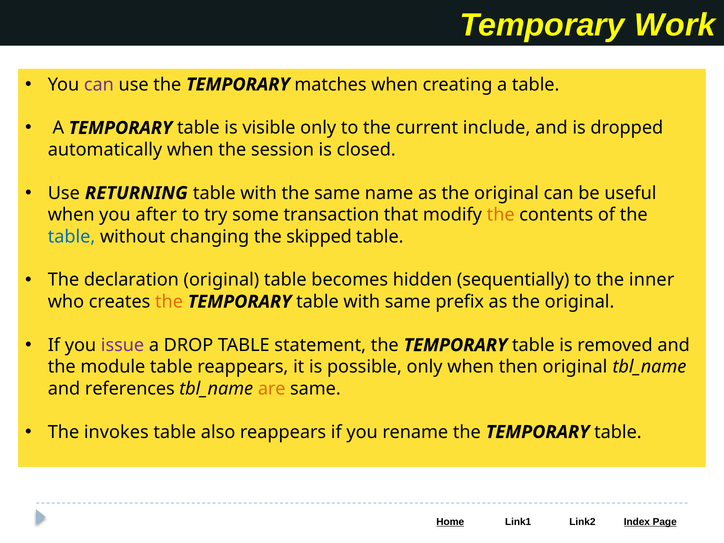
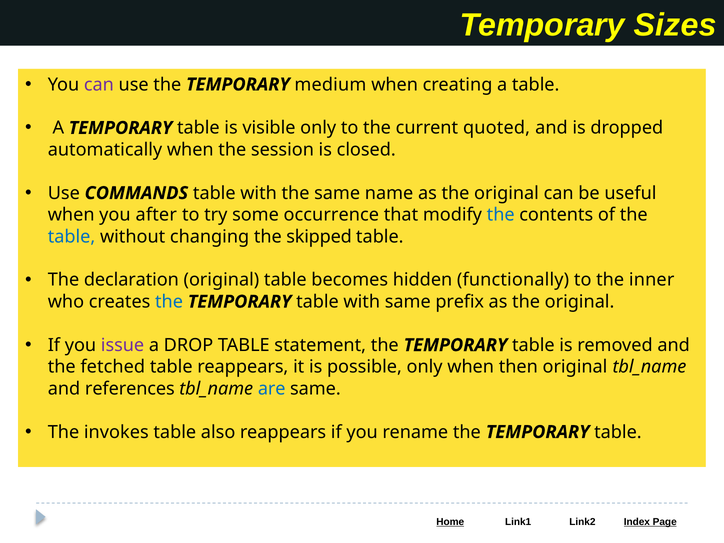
Work: Work -> Sizes (675, 25)
matches: matches -> medium (330, 85)
include: include -> quoted (497, 128)
RETURNING: RETURNING -> COMMANDS (136, 193)
transaction: transaction -> occurrence (331, 215)
the colour: orange -> blue (501, 215)
sequentially: sequentially -> functionally (513, 280)
the colour: orange -> blue (169, 302)
module: module -> fetched (113, 367)
are colour: orange -> blue (272, 389)
